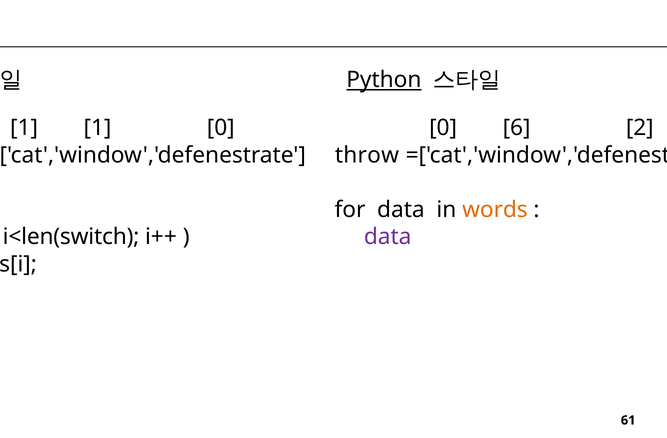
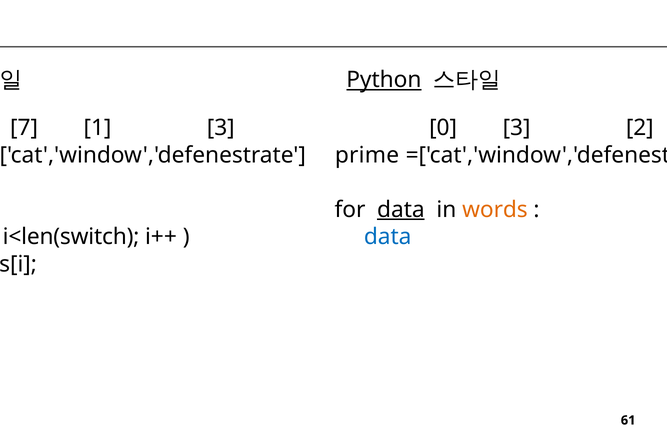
1: 1 -> 7 (24, 128)
1 0: 0 -> 3 (221, 128)
0 6: 6 -> 3 (517, 128)
throw: throw -> prime (367, 155)
data underline: none -> present (401, 210)
data colour: purple -> blue (388, 237)
